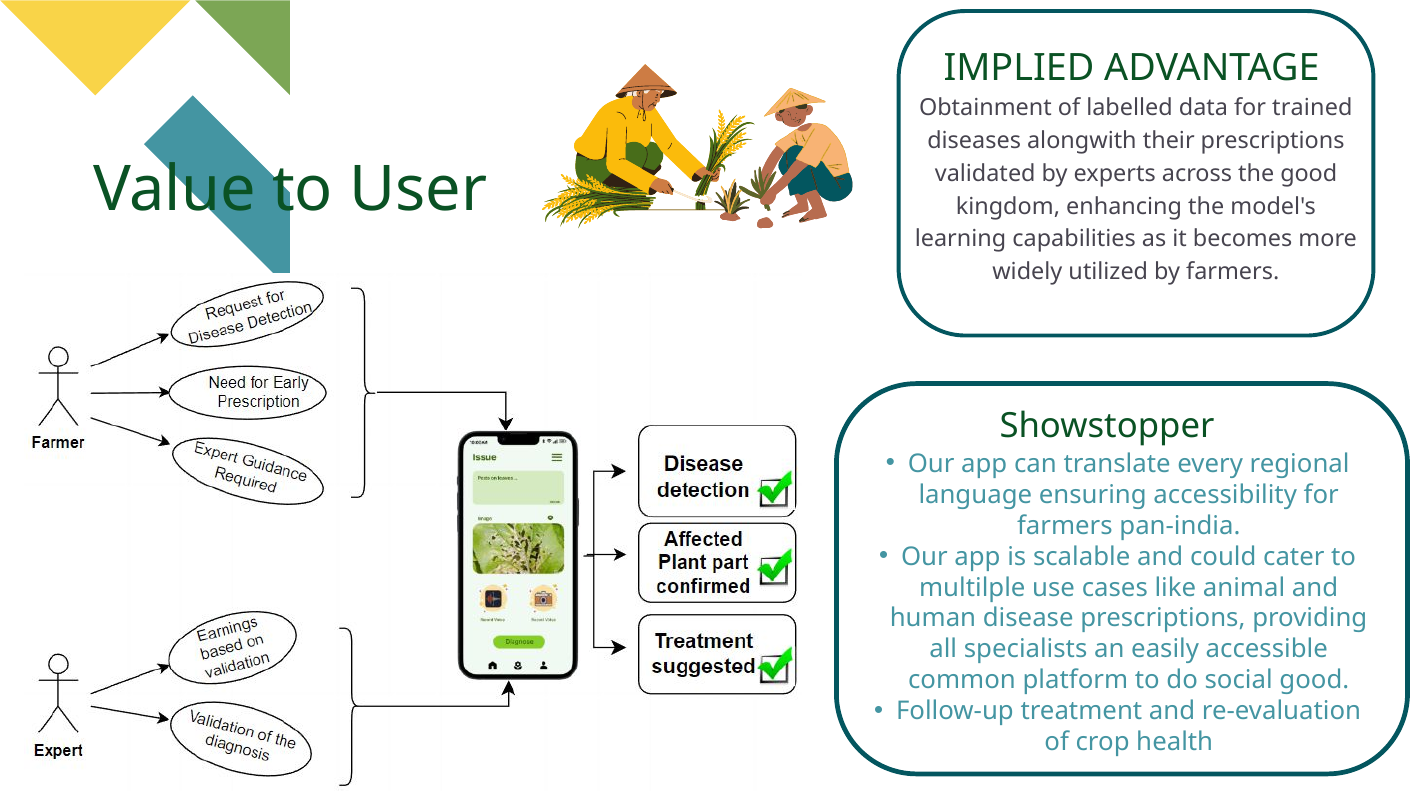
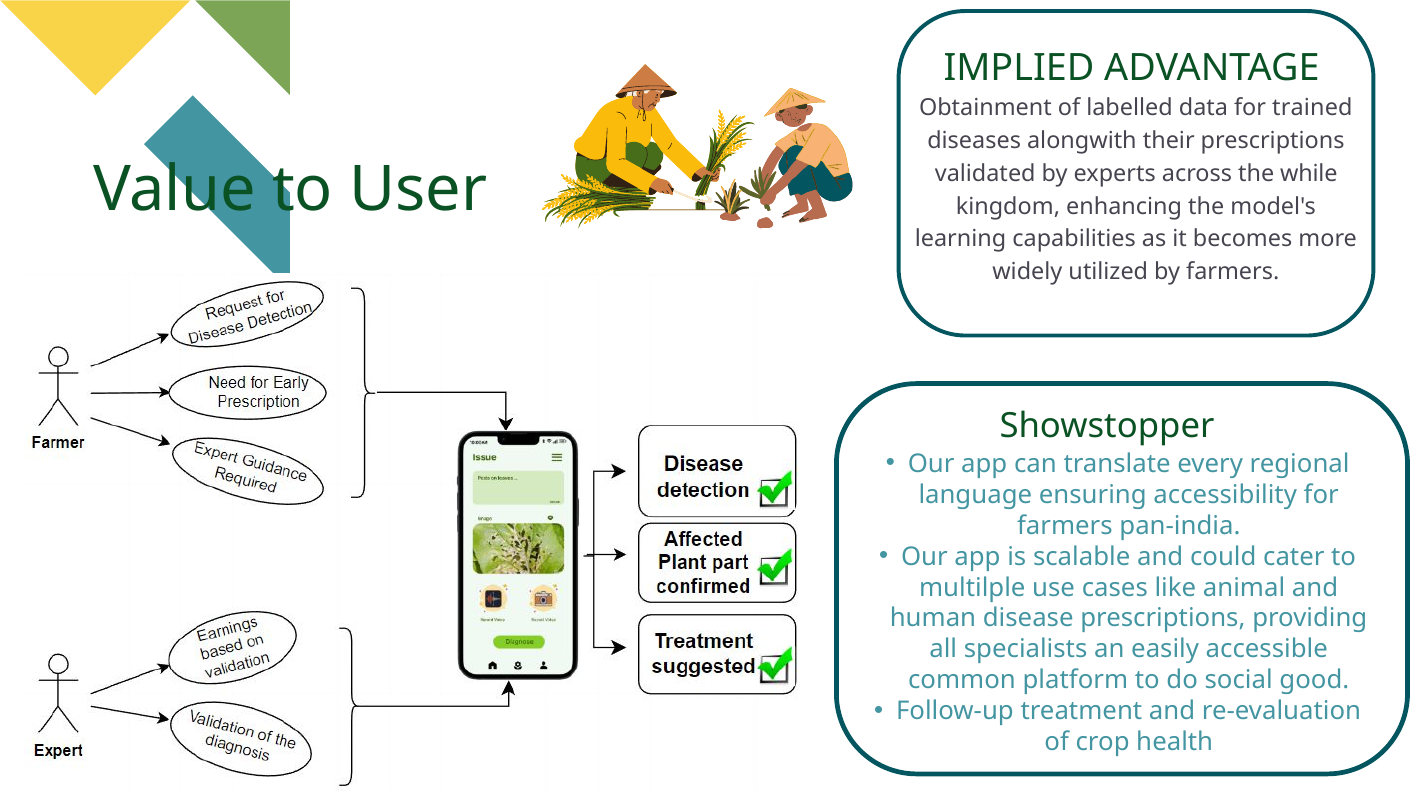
the good: good -> while (1309, 174)
